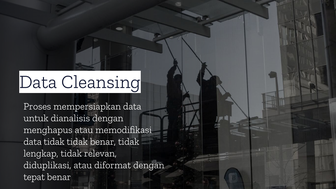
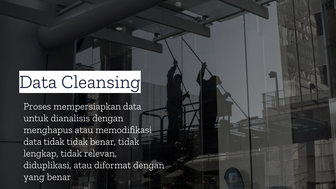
tepat: tepat -> yang (34, 177)
